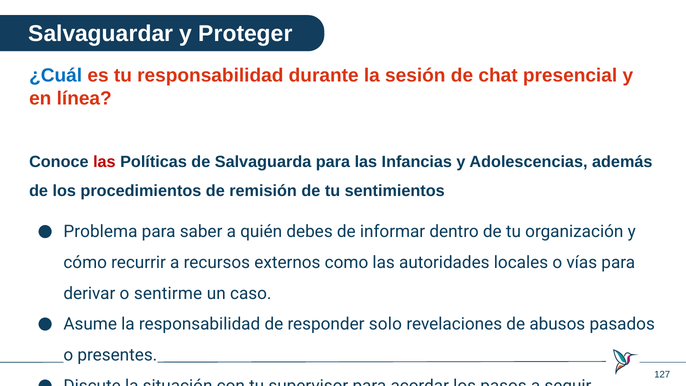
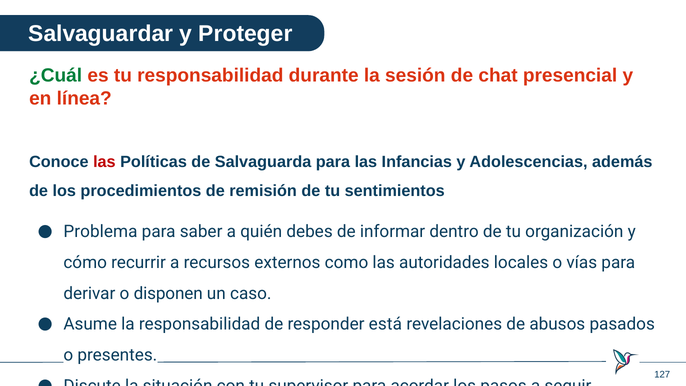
¿Cuál colour: blue -> green (56, 75)
sentirme: sentirme -> disponen (168, 293)
responder solo: solo -> está (385, 324)
